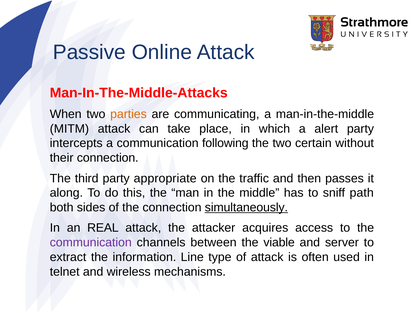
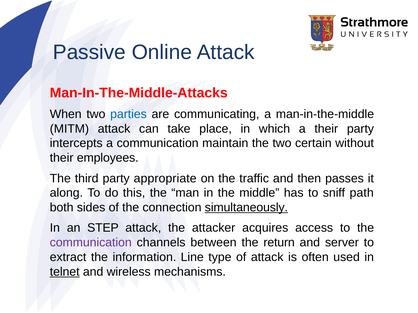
parties colour: orange -> blue (128, 114)
a alert: alert -> their (326, 129)
following: following -> maintain (225, 144)
their connection: connection -> employees (108, 158)
REAL: REAL -> STEP (103, 228)
viable: viable -> return (279, 243)
telnet underline: none -> present (65, 272)
